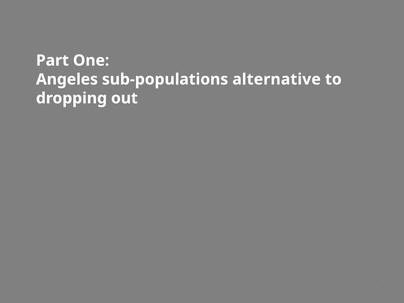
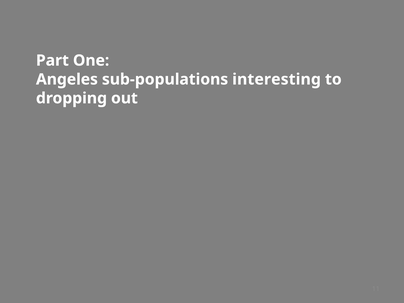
alternative: alternative -> interesting (277, 79)
